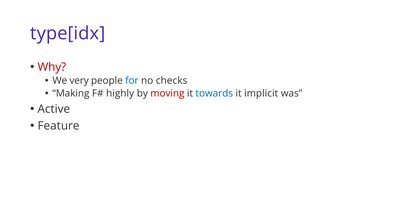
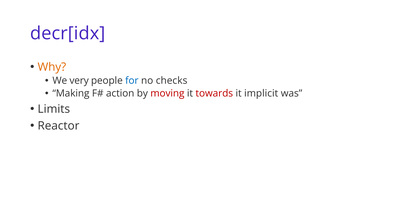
type[idx: type[idx -> decr[idx (68, 33)
Why colour: red -> orange (52, 67)
highly: highly -> action (120, 93)
towards colour: blue -> red (214, 93)
Active: Active -> Limits (54, 109)
Feature: Feature -> Reactor (59, 126)
